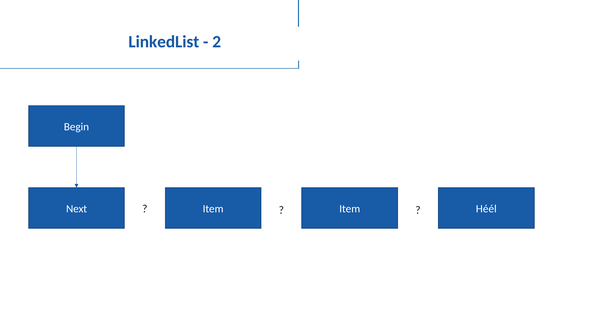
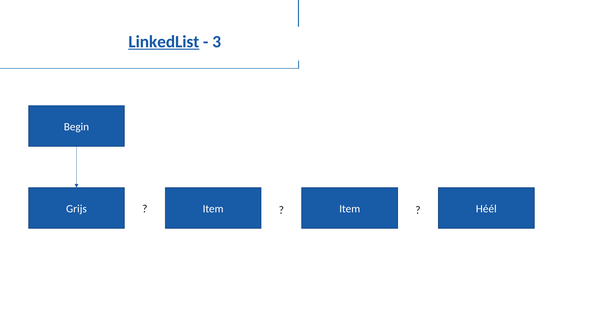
LinkedList underline: none -> present (164, 42)
2: 2 -> 3 (217, 42)
Next: Next -> Grijs (76, 209)
